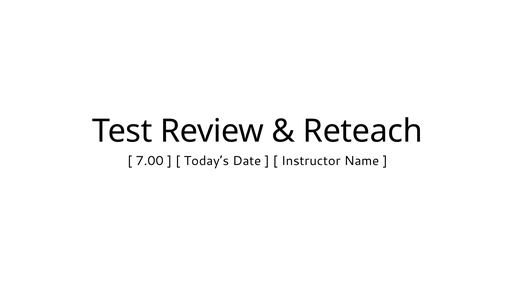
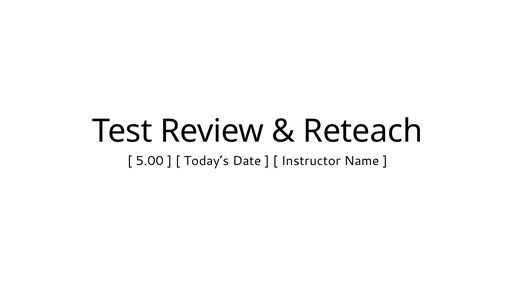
7.00: 7.00 -> 5.00 (150, 161)
